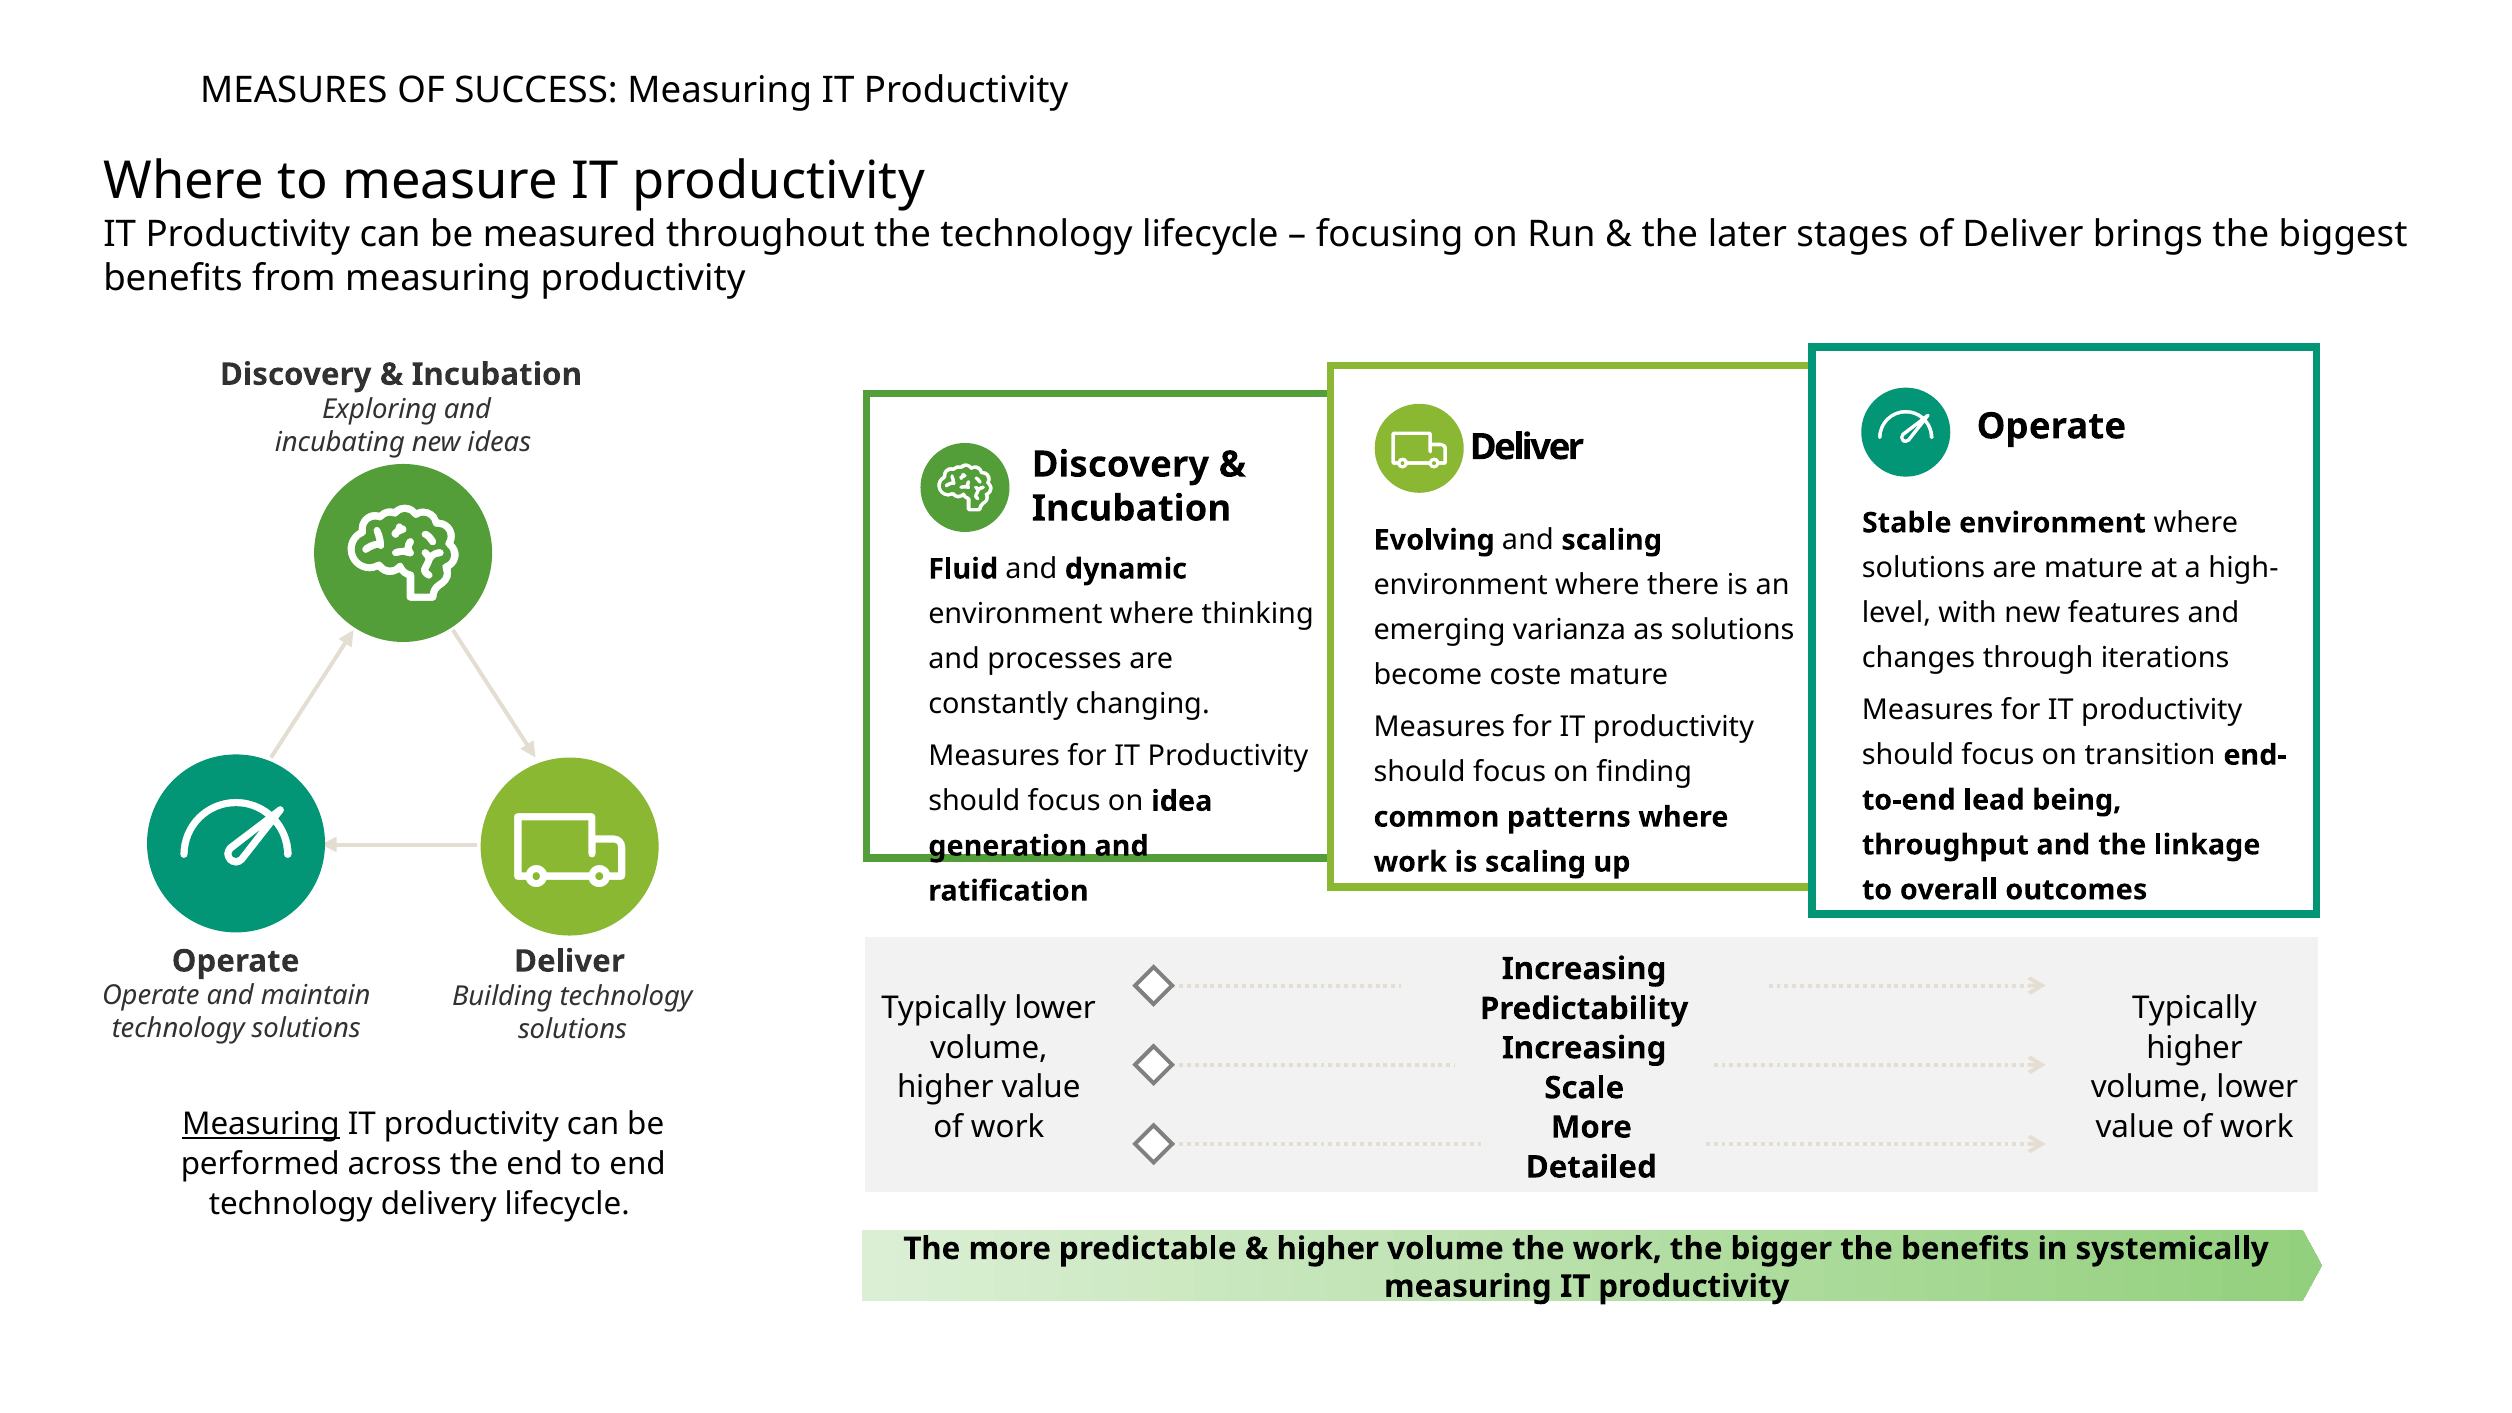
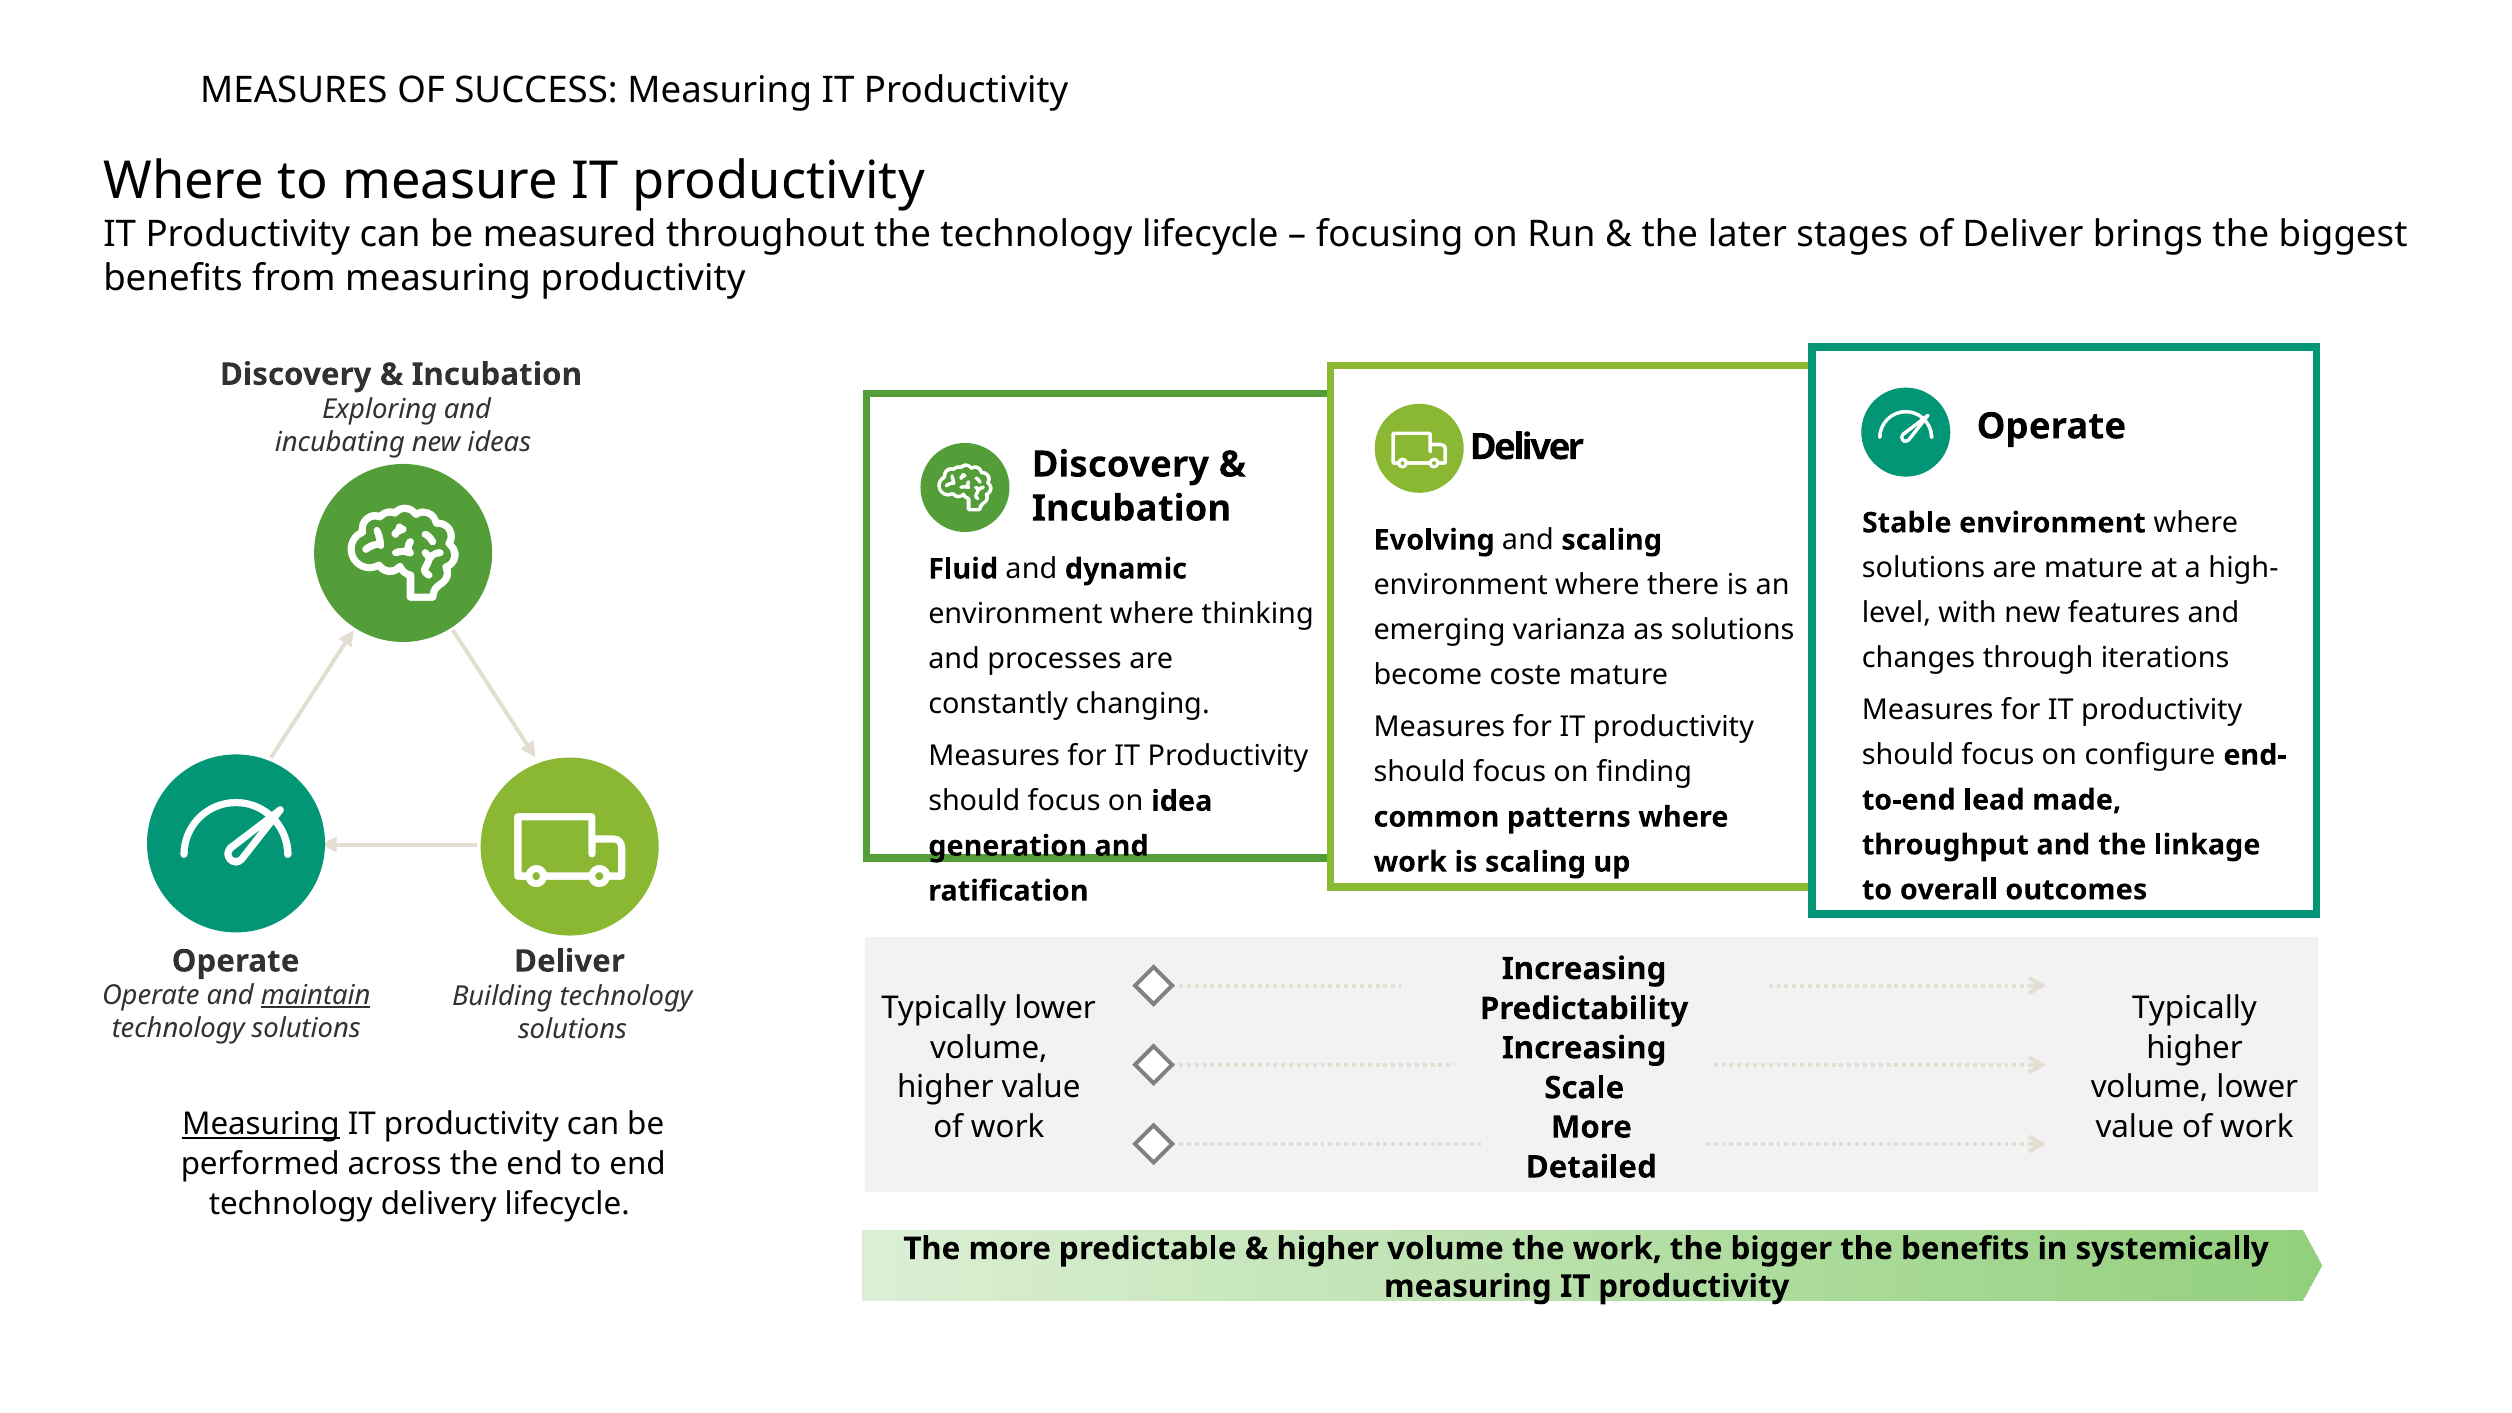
transition: transition -> configure (2150, 755)
being: being -> made (2077, 800)
maintain underline: none -> present (316, 995)
